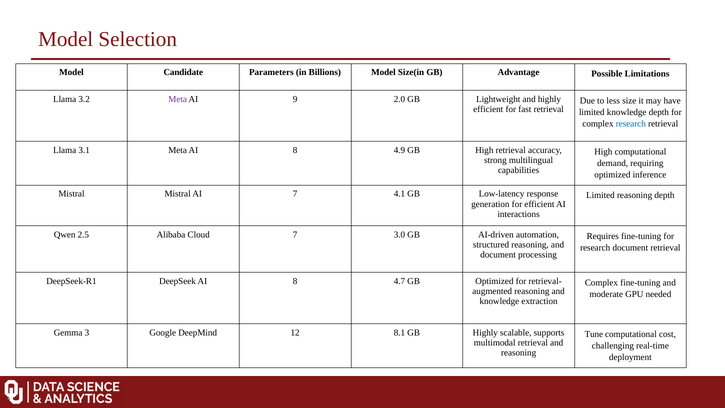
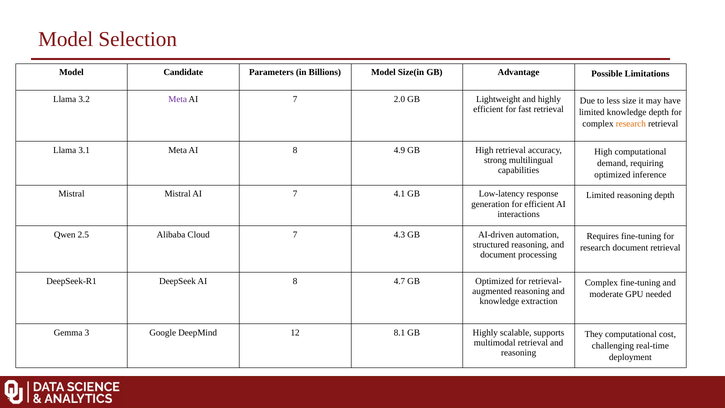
9: 9 -> 7 (295, 99)
research colour: blue -> orange (631, 124)
3.0: 3.0 -> 4.3 (399, 234)
Tune: Tune -> They (594, 334)
